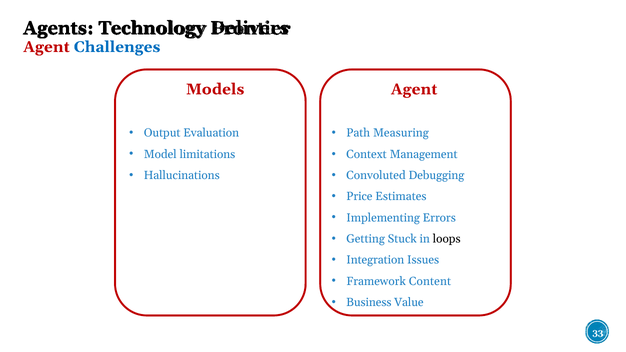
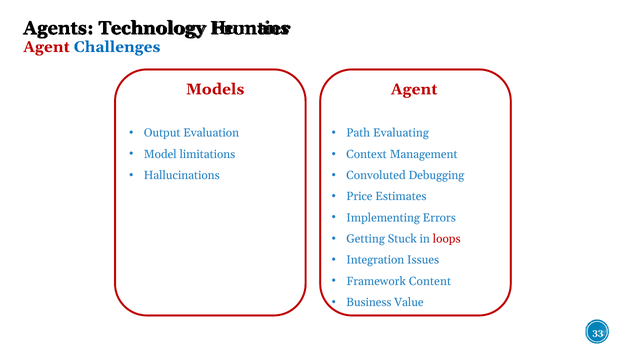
Delivers: Delivers -> Humans (250, 28)
Measuring: Measuring -> Evaluating (401, 133)
loops colour: black -> red (447, 239)
